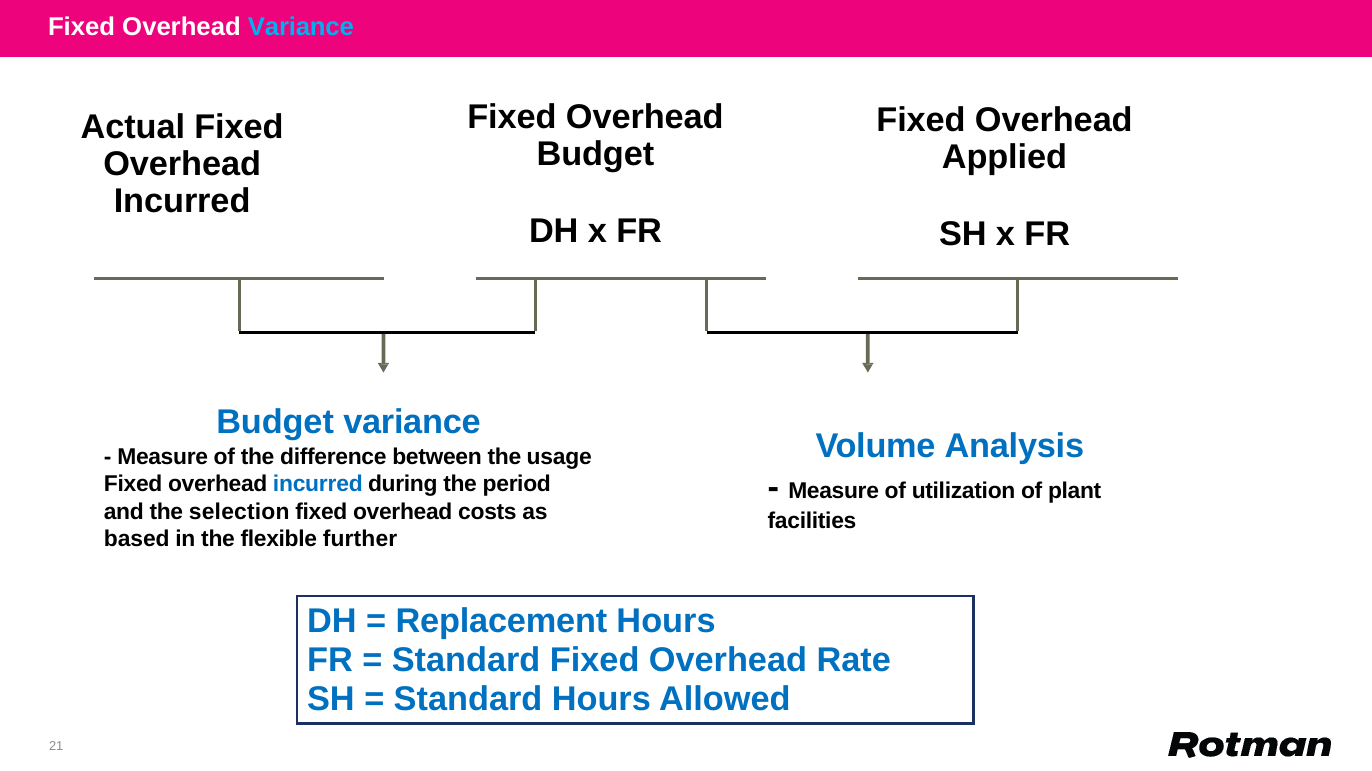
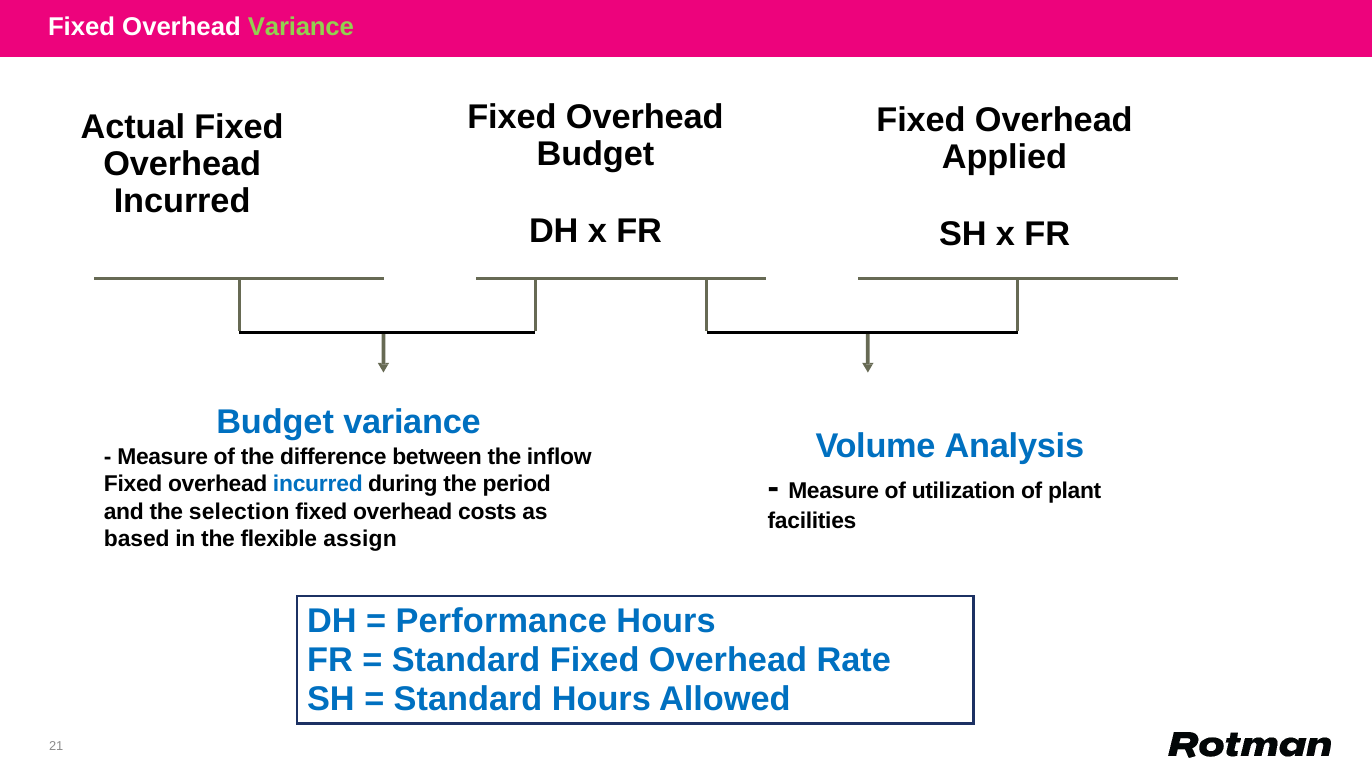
Variance colour: light blue -> light green (301, 27)
usage: usage -> inflow (559, 457)
further: further -> assign (360, 539)
Replacement: Replacement -> Performance (501, 622)
